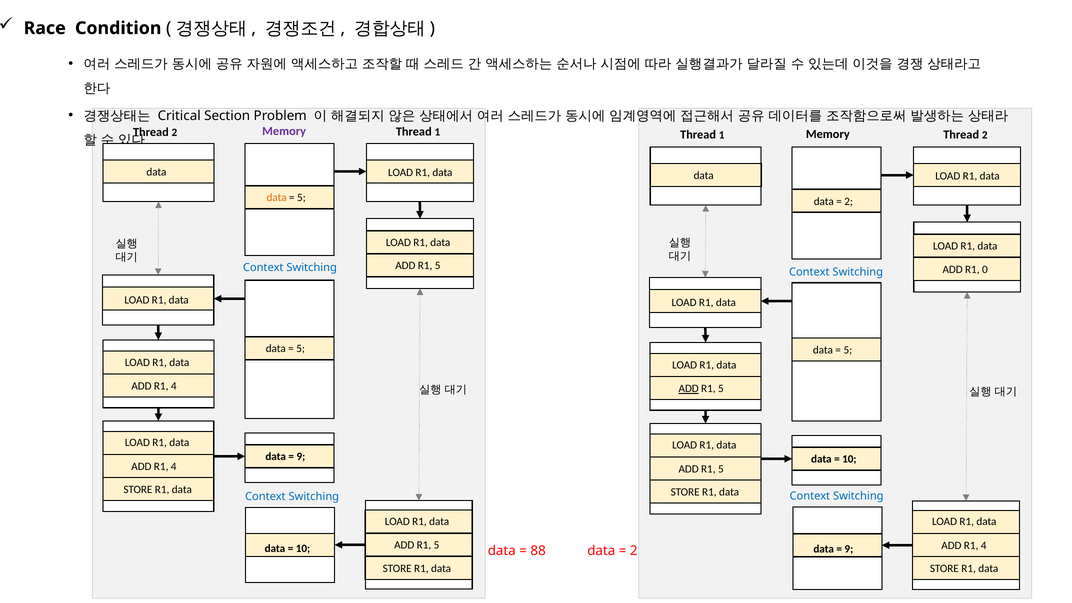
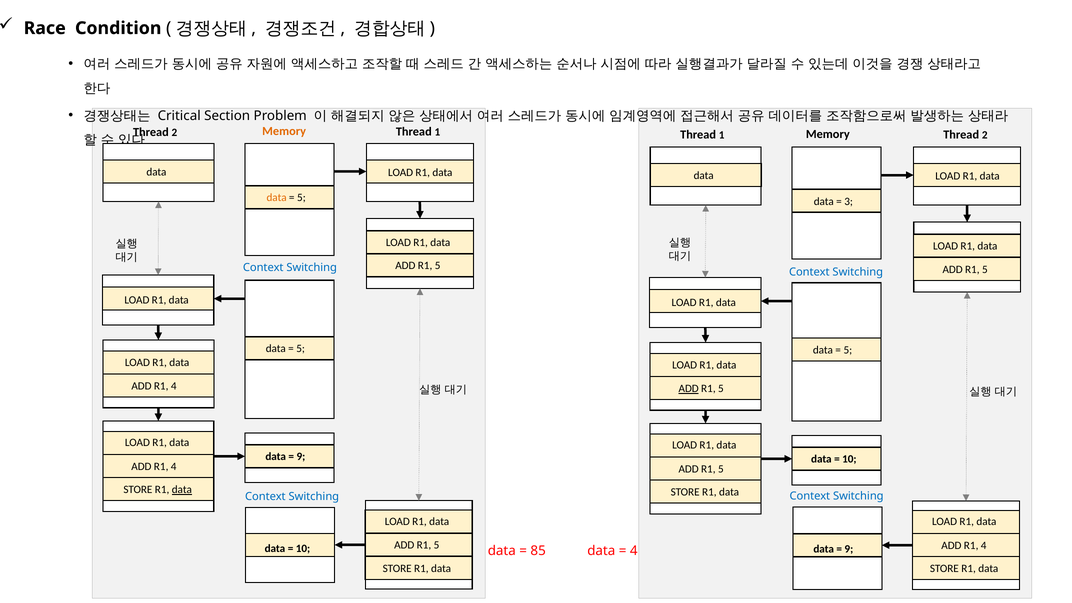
Memory colour: purple -> orange (284, 131)
2: 2 -> 3 (849, 201)
0: 0 -> 5 (985, 269)
data underline: none -> present (182, 490)
88: 88 -> 85 (538, 551)
2: 2 -> 4 (634, 551)
